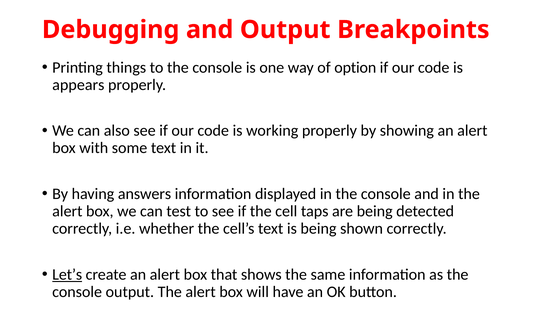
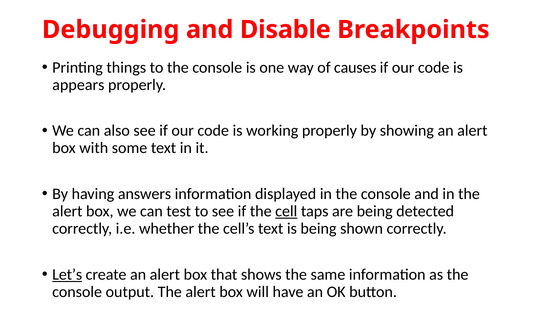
and Output: Output -> Disable (285, 30)
option: option -> causes (355, 68)
cell underline: none -> present (286, 211)
